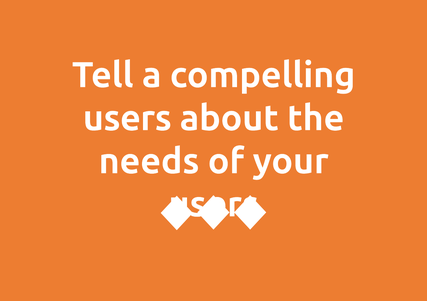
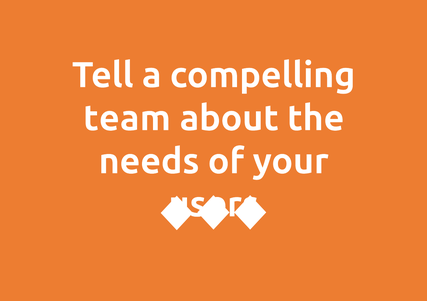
users: users -> team (127, 118)
